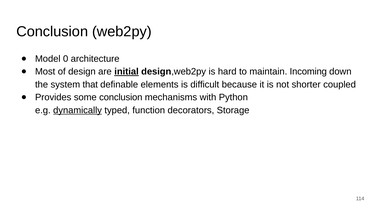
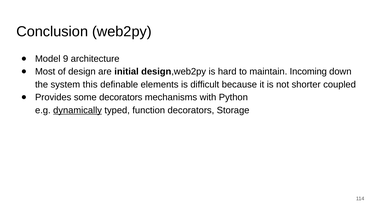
0: 0 -> 9 (66, 59)
initial underline: present -> none (127, 72)
that: that -> this (90, 84)
some conclusion: conclusion -> decorators (121, 97)
